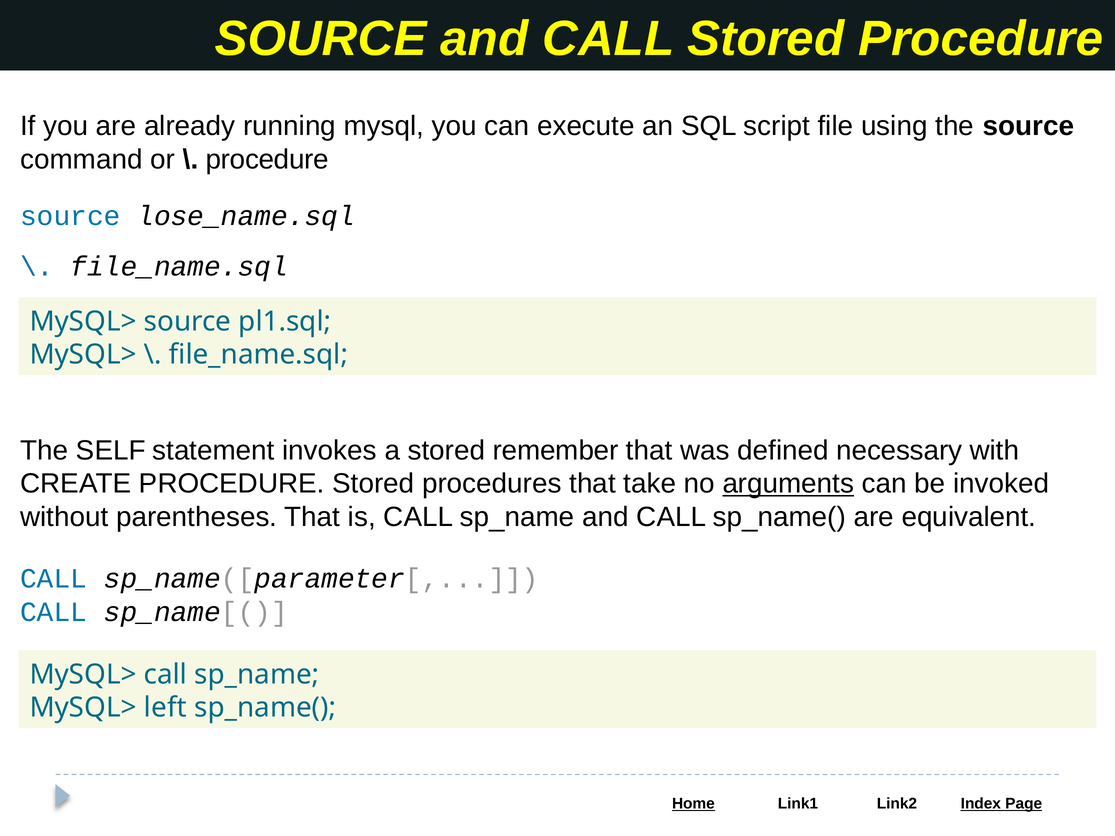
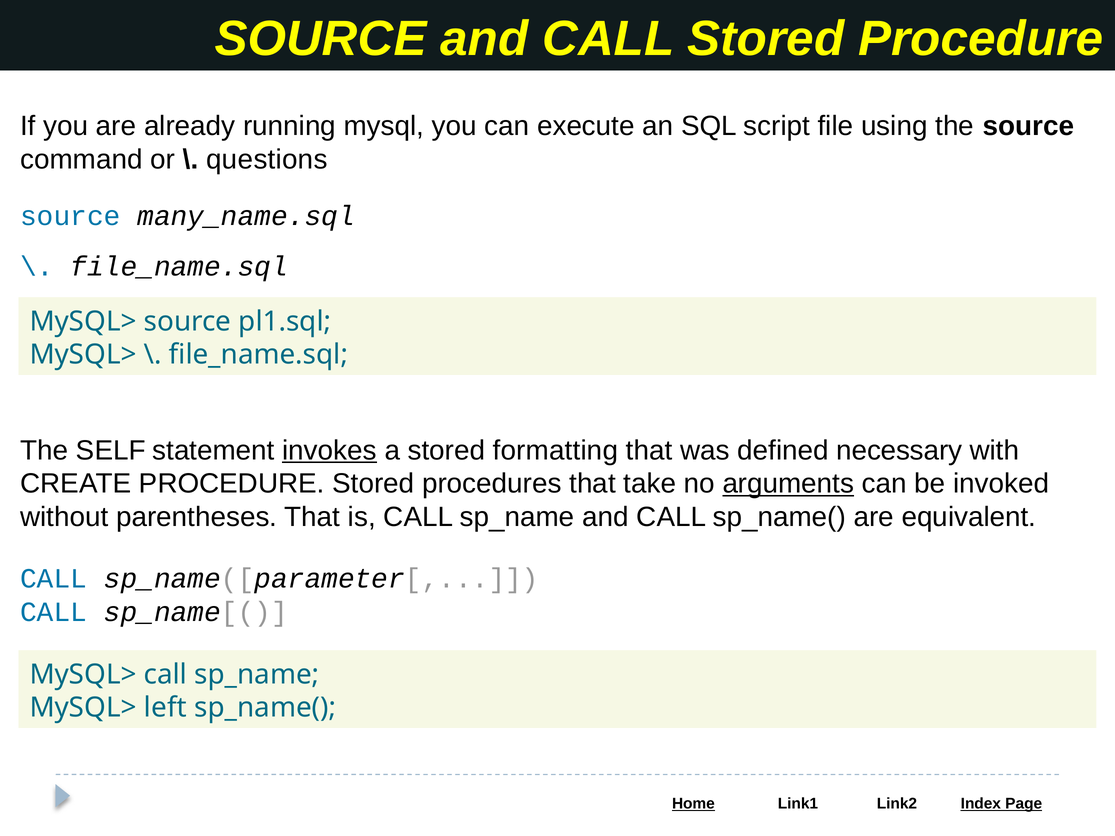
procedure: procedure -> questions (267, 160)
lose_name.sql: lose_name.sql -> many_name.sql (246, 216)
invokes underline: none -> present (330, 450)
remember: remember -> formatting (555, 450)
